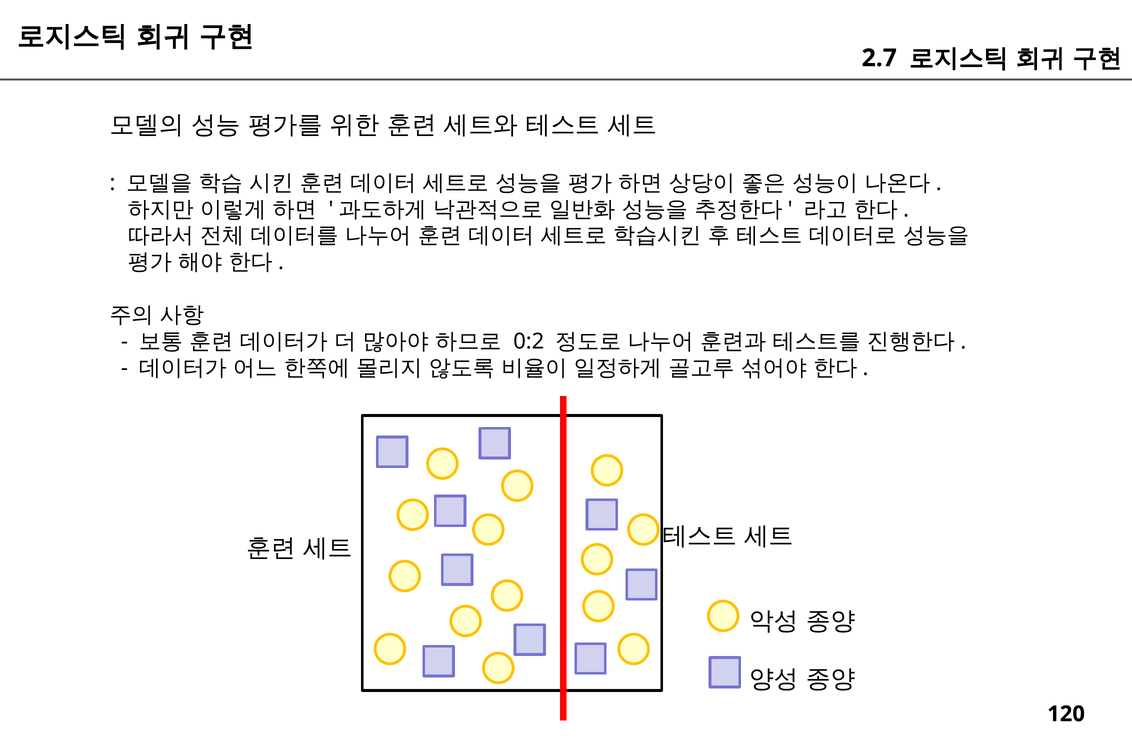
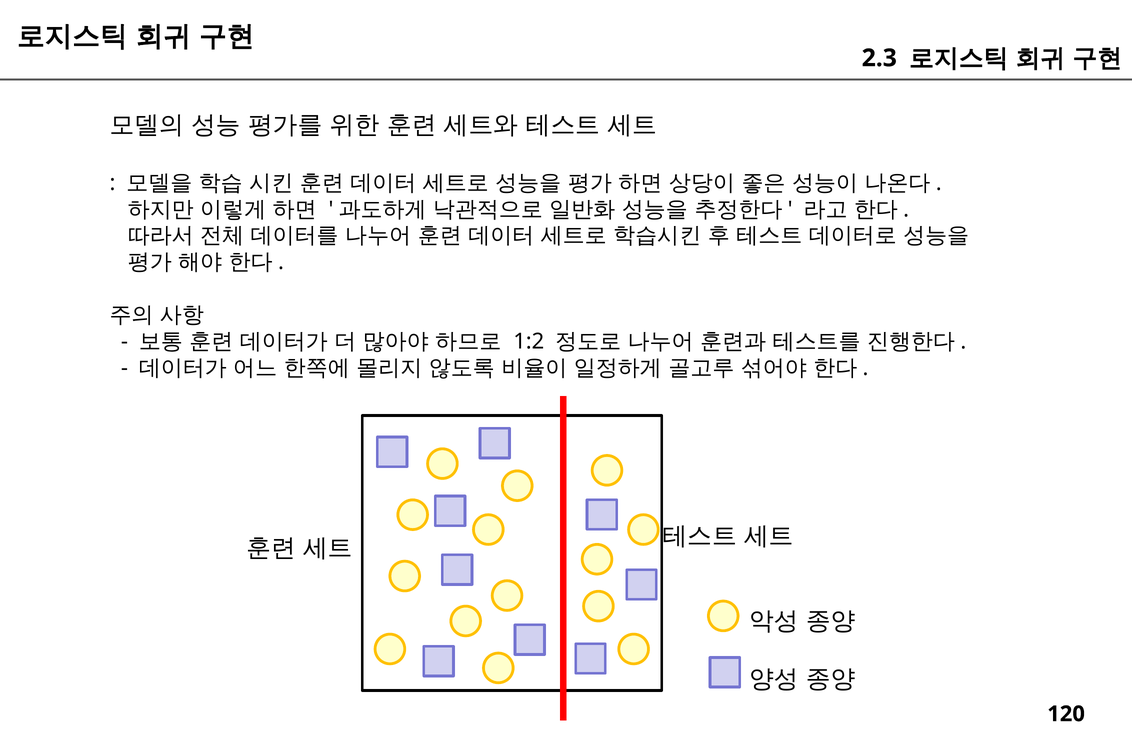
2.7: 2.7 -> 2.3 (879, 58)
0:2: 0:2 -> 1:2 (529, 341)
